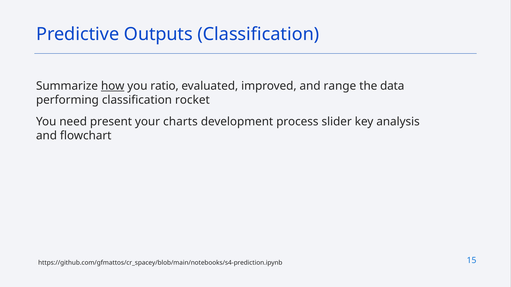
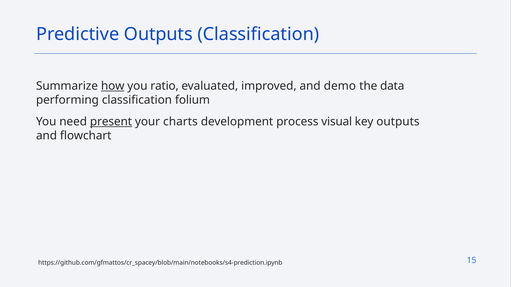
range: range -> demo (340, 86)
rocket: rocket -> folium (192, 100)
present underline: none -> present (111, 122)
slider: slider -> visual (337, 122)
key analysis: analysis -> outputs (398, 122)
